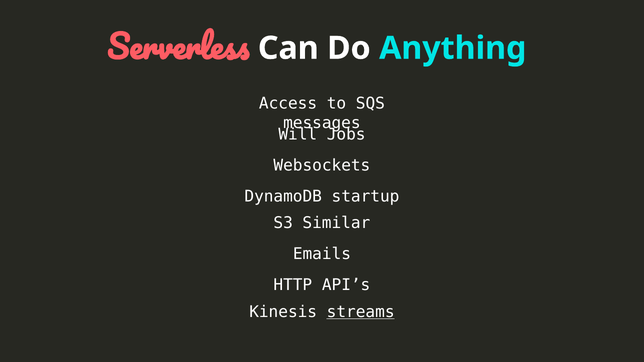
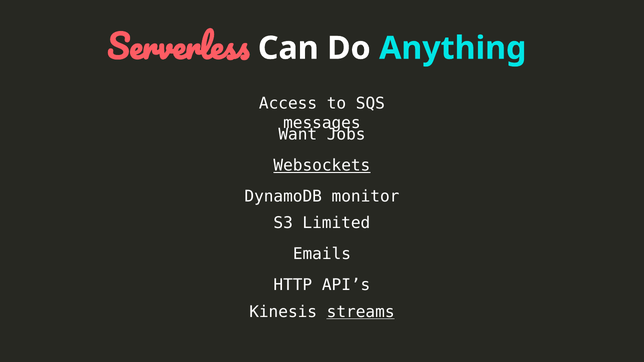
Will: Will -> Want (298, 135)
Websockets underline: none -> present (322, 166)
startup: startup -> monitor (365, 197)
Similar: Similar -> Limited (336, 223)
